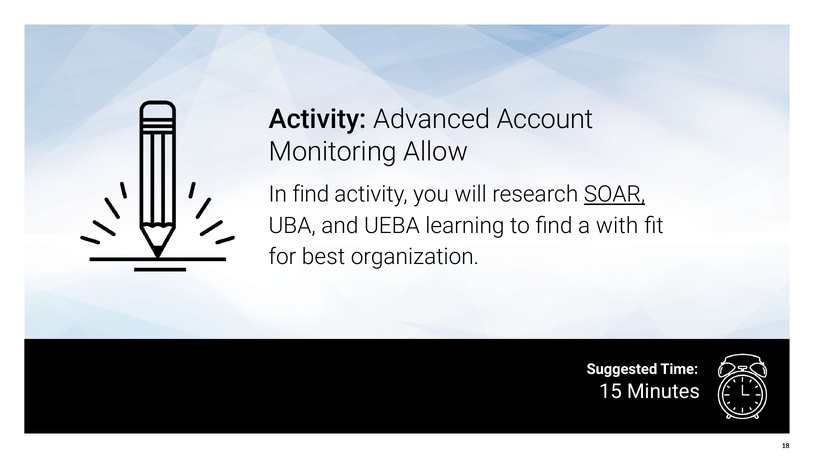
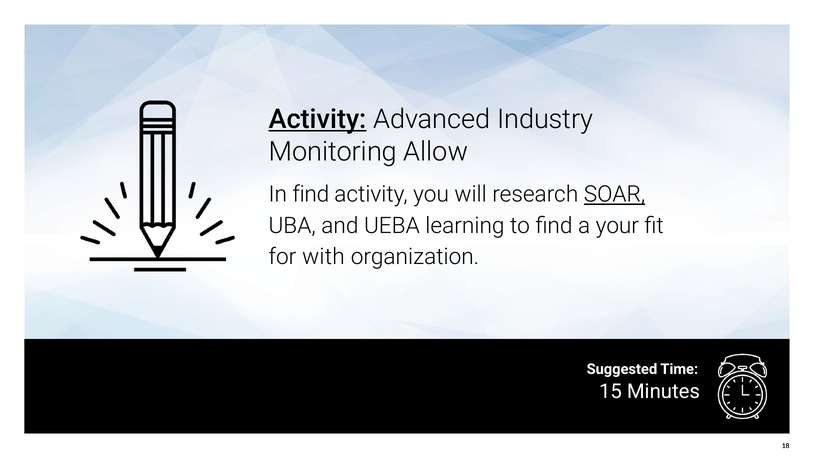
Activity underline: none -> present (318, 119)
Account: Account -> Industry (545, 119)
with: with -> your (617, 226)
best: best -> with (323, 257)
